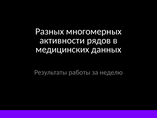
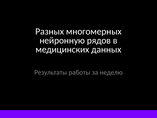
активности: активности -> нейронную (62, 40)
